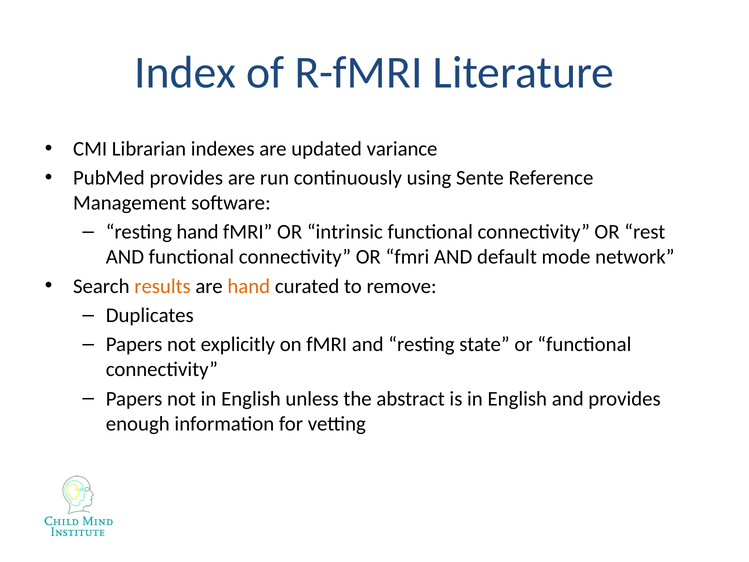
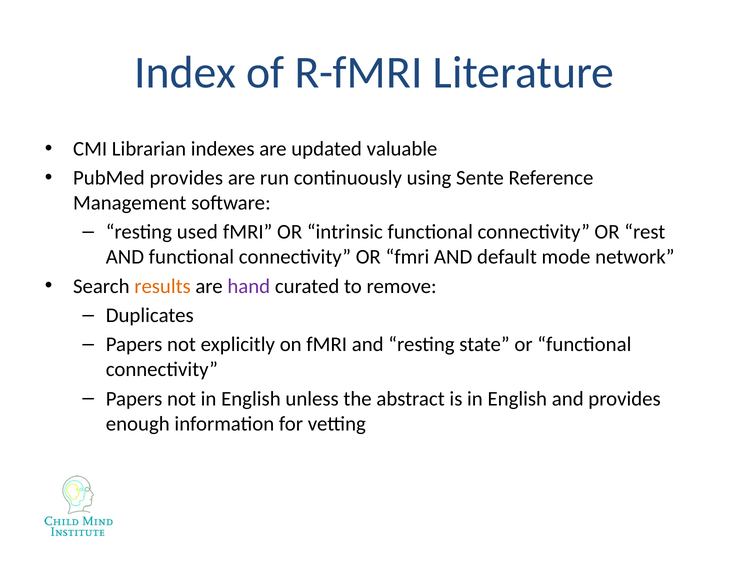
variance: variance -> valuable (402, 149)
resting hand: hand -> used (197, 232)
hand colour: orange -> purple (249, 286)
